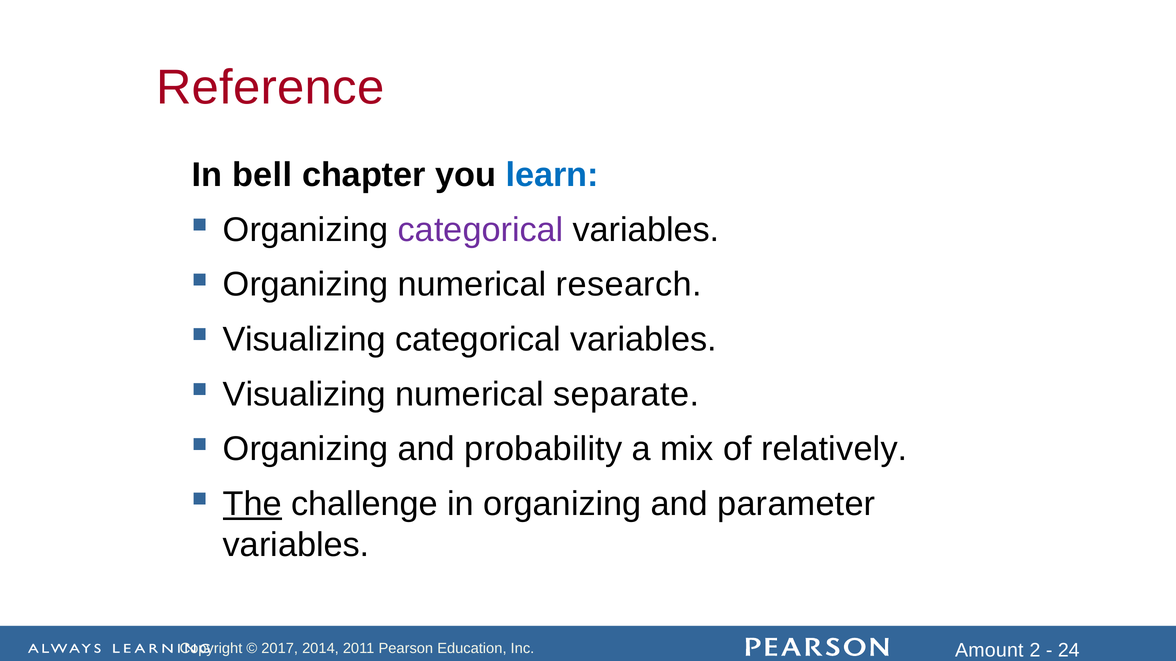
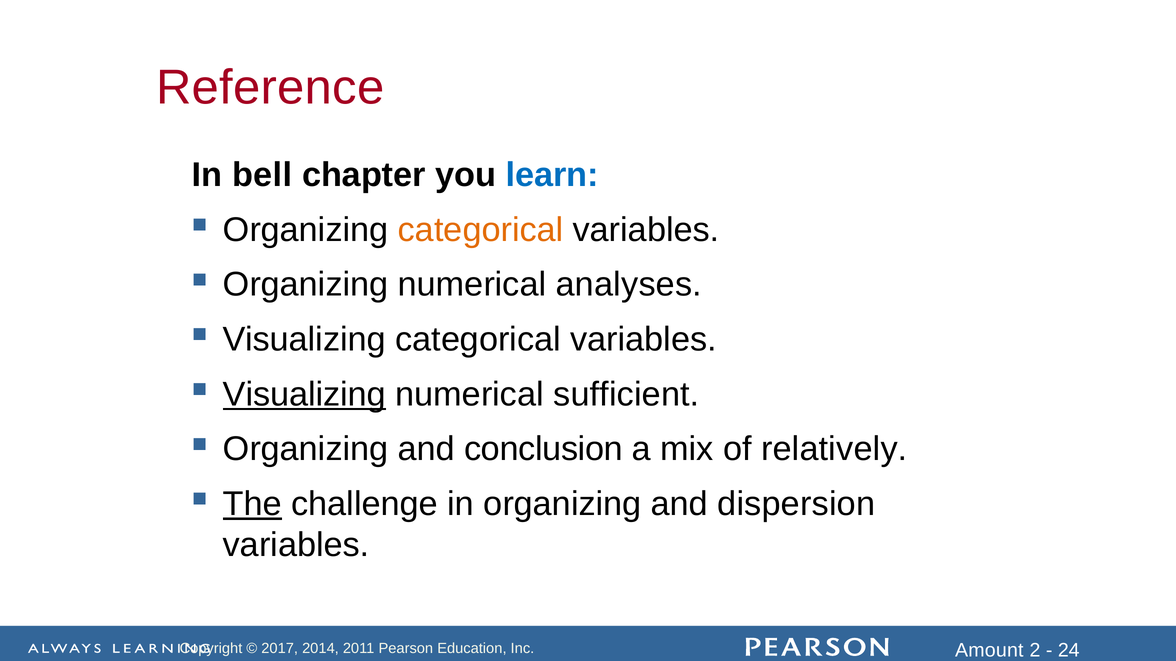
categorical colour: purple -> orange (481, 230)
research: research -> analyses (629, 285)
Visualizing underline: none -> present (304, 395)
separate: separate -> sufficient (626, 395)
probability: probability -> conclusion (544, 450)
parameter: parameter -> dispersion (796, 504)
